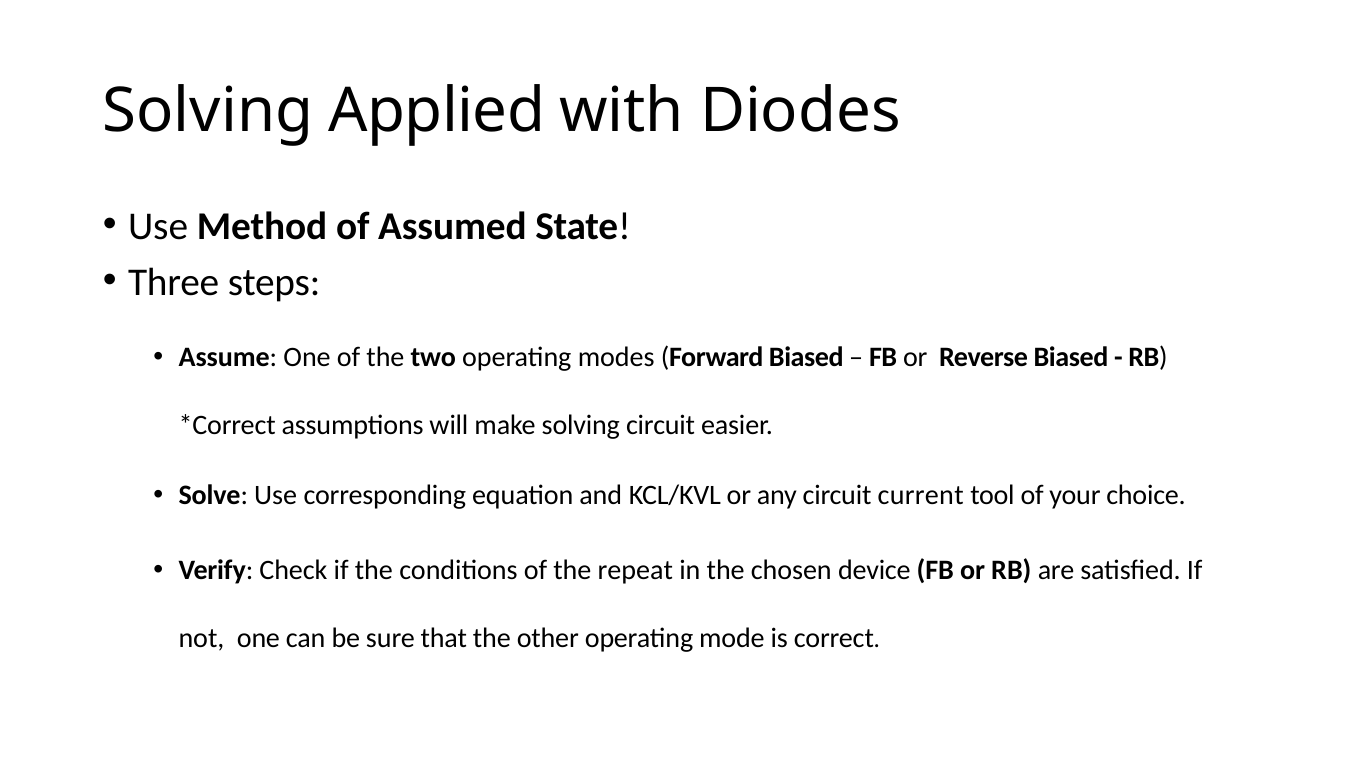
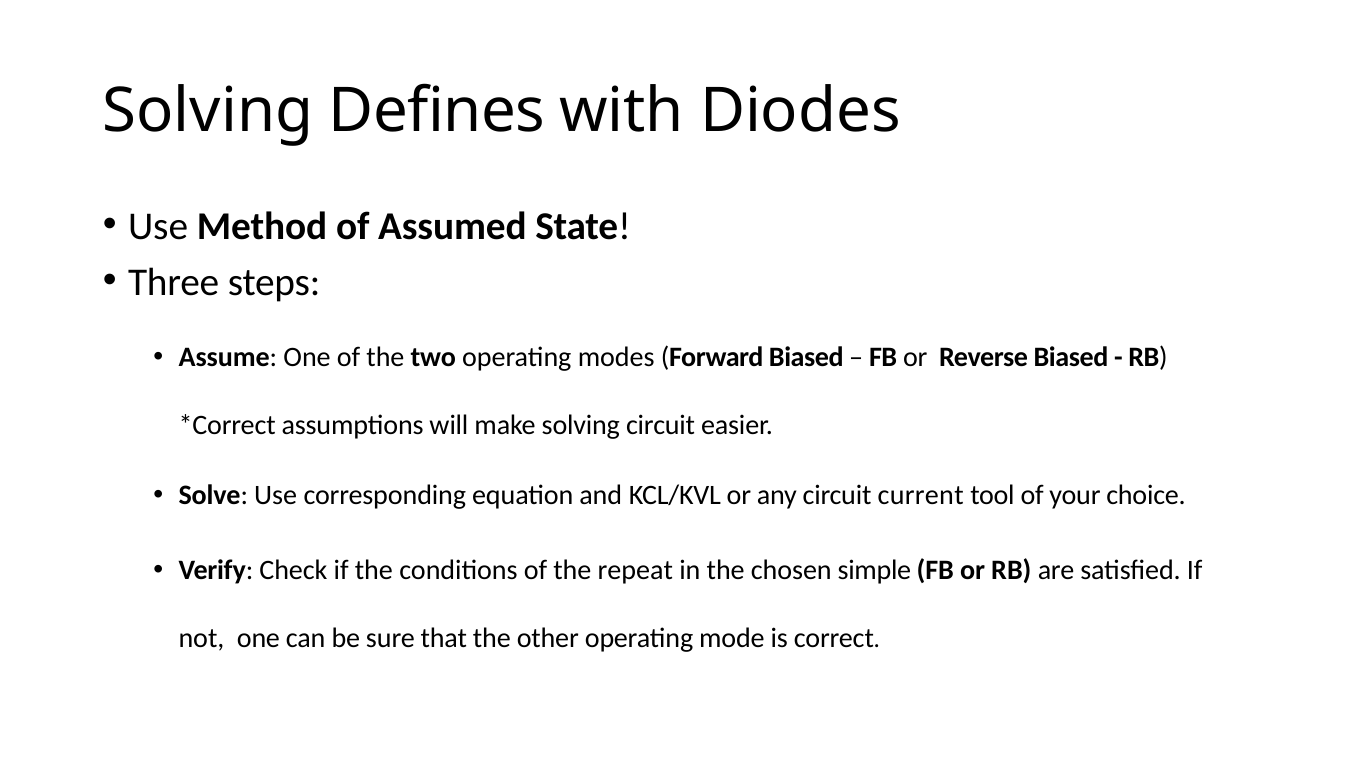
Applied: Applied -> Defines (437, 111)
device: device -> simple (874, 571)
